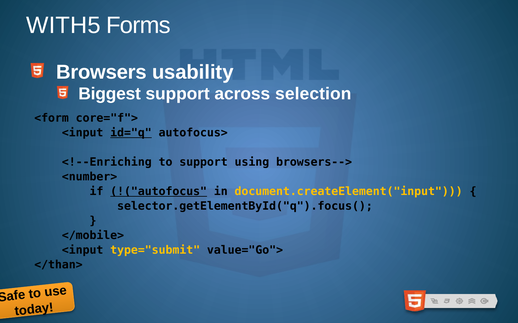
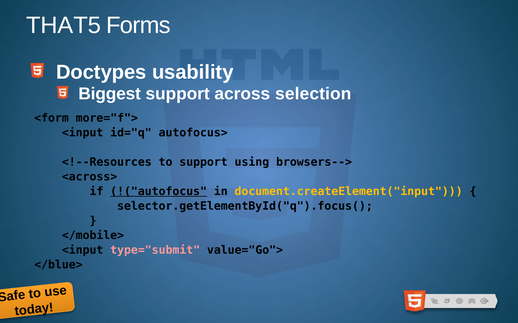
WITH5: WITH5 -> THAT5 (64, 25)
Browsers: Browsers -> Doctypes (101, 72)
core="f">: core="f"> -> more="f"> (107, 118)
id="q underline: present -> none (131, 133)
<!--Enriching: <!--Enriching -> <!--Resources (107, 162)
<number>: <number> -> <across> (90, 177)
type="submit colour: yellow -> pink (155, 251)
</than>: </than> -> </blue> (58, 265)
